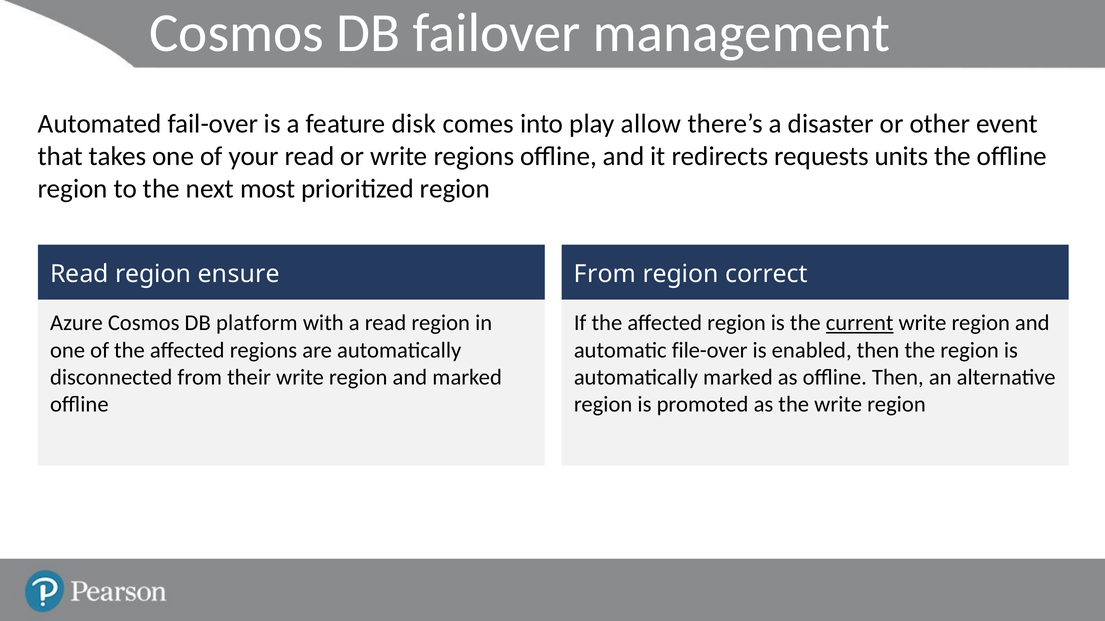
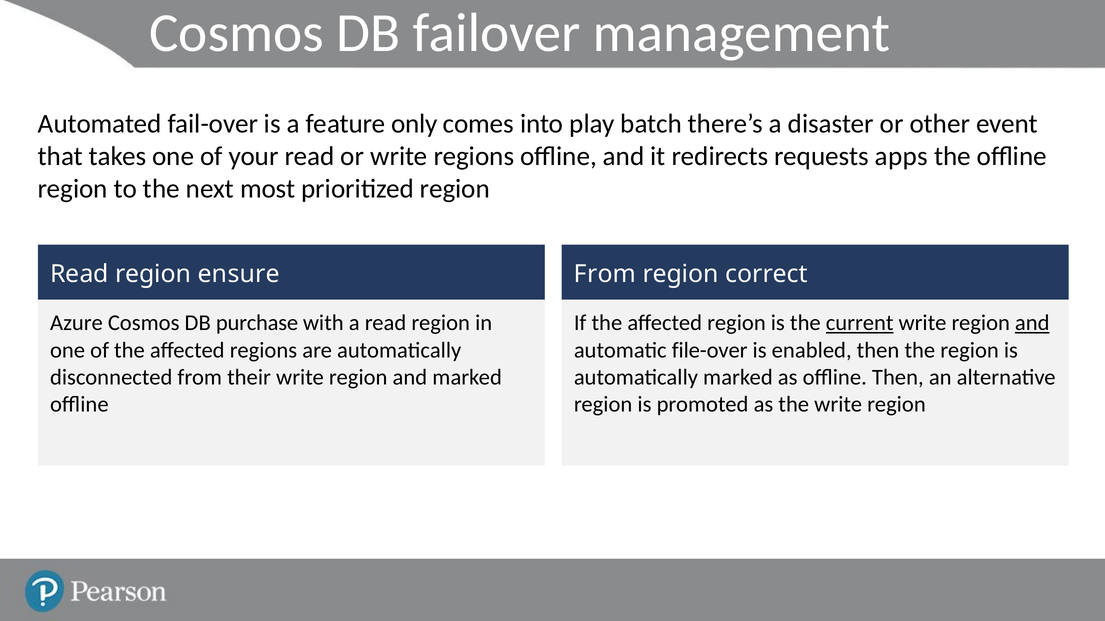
disk: disk -> only (414, 124)
allow: allow -> batch (651, 124)
units: units -> apps (901, 157)
platform: platform -> purchase (257, 323)
and underline: none -> present (1032, 323)
